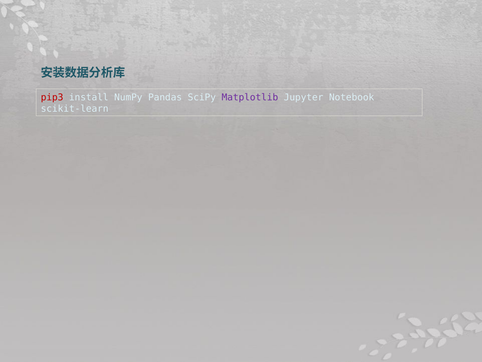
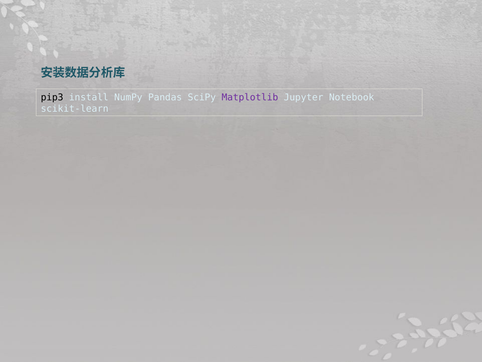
pip3 colour: red -> black (52, 97)
